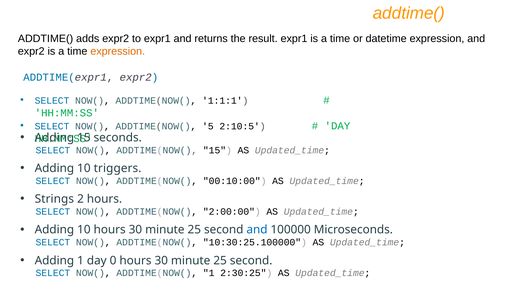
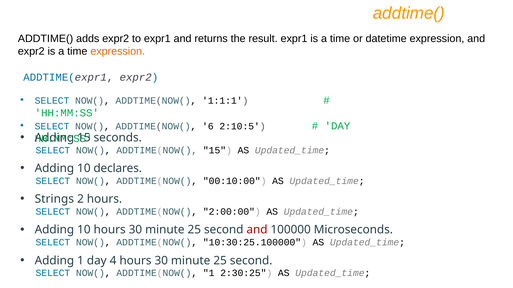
5: 5 -> 6 (208, 126)
triggers: triggers -> declares (118, 169)
and colour: blue -> red (257, 230)
0: 0 -> 4 (113, 261)
